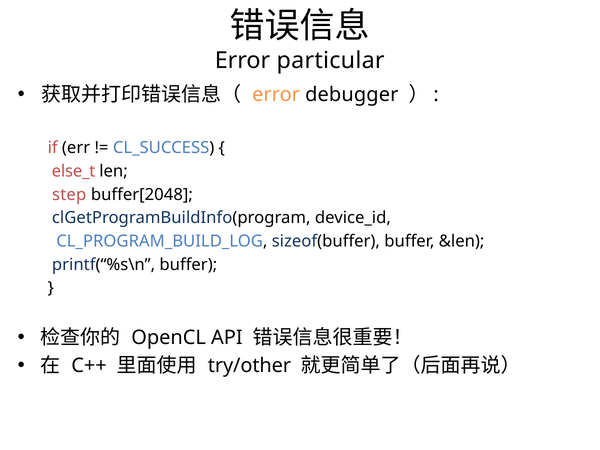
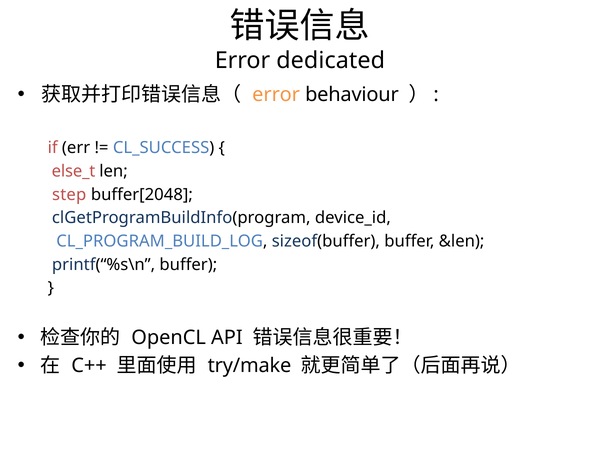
particular: particular -> dedicated (331, 61)
debugger: debugger -> behaviour (352, 95)
try/other: try/other -> try/make (249, 366)
